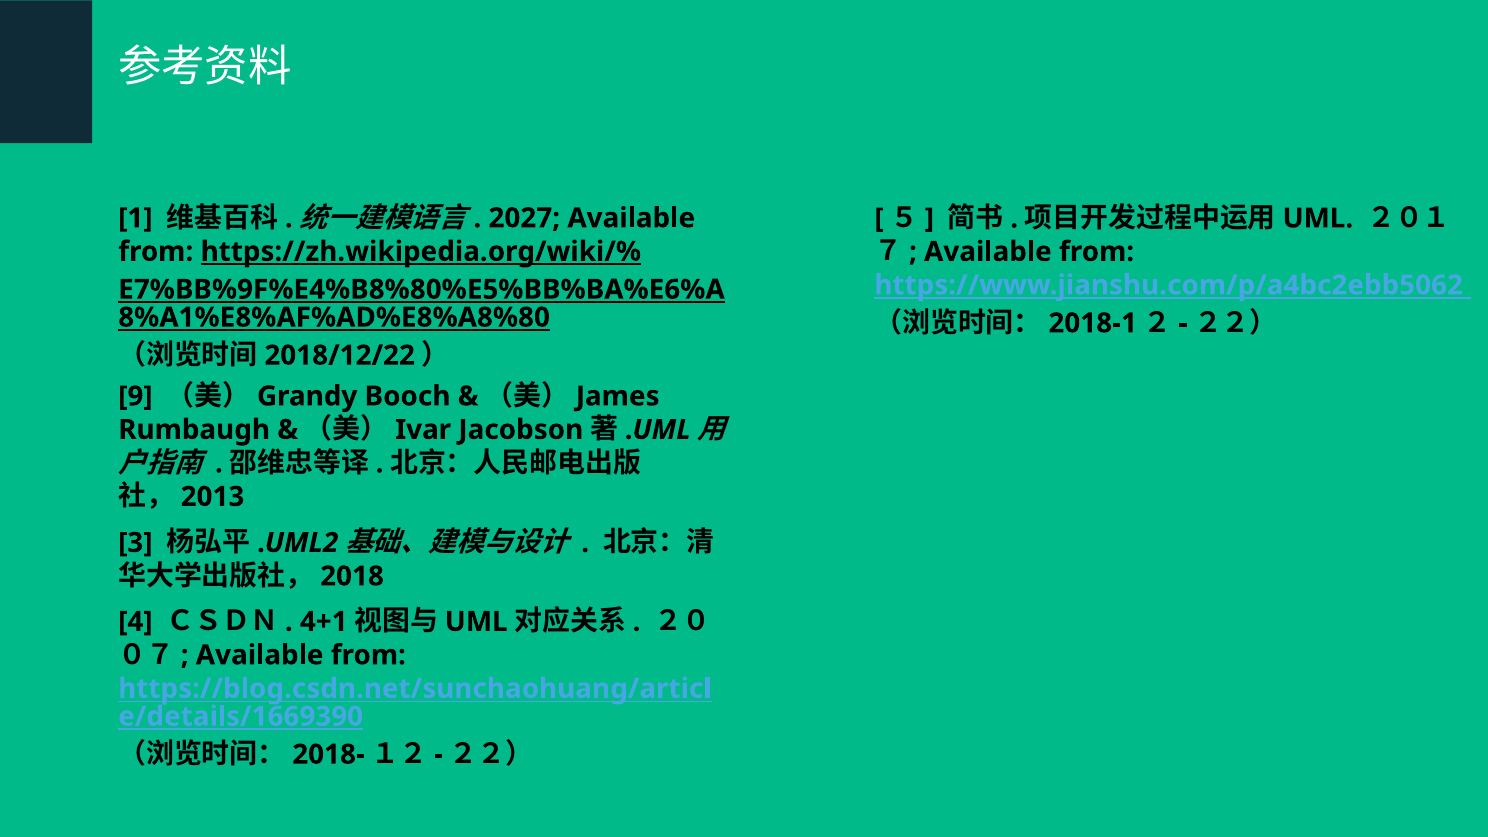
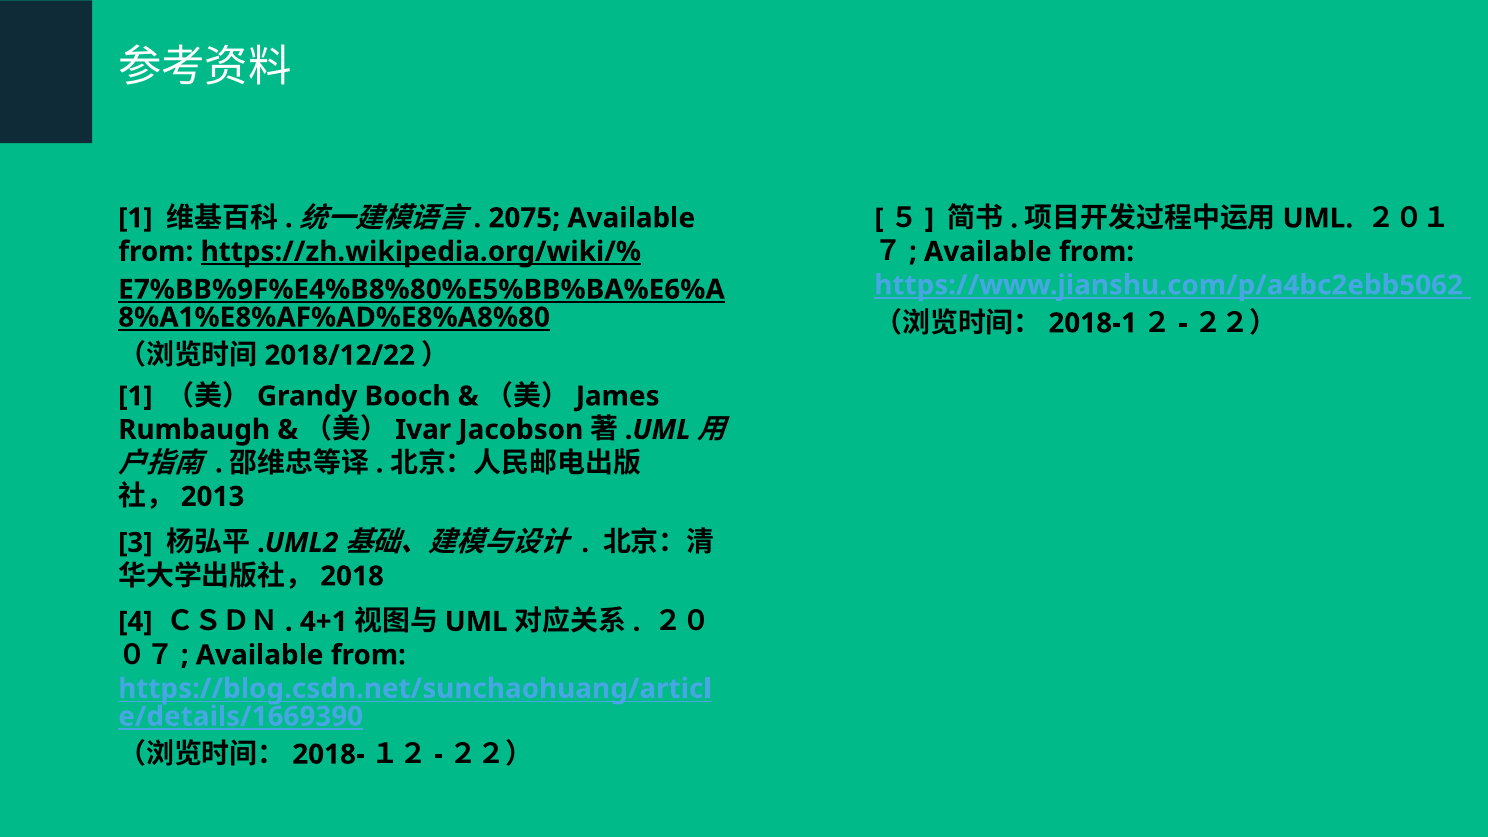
2027: 2027 -> 2075 (524, 218)
9: 9 -> 1 (135, 396)
